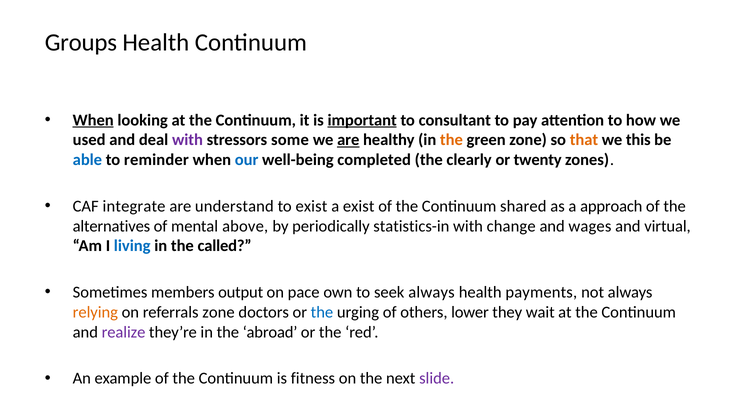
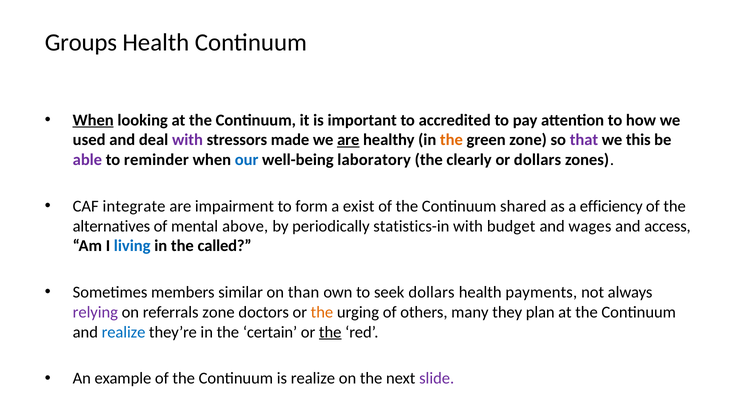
important underline: present -> none (362, 120)
consultant: consultant -> accredited (455, 120)
some: some -> made (290, 140)
that colour: orange -> purple (584, 140)
able colour: blue -> purple (87, 160)
completed: completed -> laboratory (374, 160)
or twenty: twenty -> dollars (538, 160)
understand: understand -> impairment (234, 206)
to exist: exist -> form (312, 206)
approach: approach -> efficiency (611, 206)
change: change -> budget (511, 226)
virtual: virtual -> access (668, 226)
output: output -> similar (241, 292)
pace: pace -> than (304, 292)
seek always: always -> dollars (431, 292)
relying colour: orange -> purple (95, 312)
the colour: blue -> orange (322, 312)
lower: lower -> many (470, 312)
wait: wait -> plan (540, 312)
realize colour: purple -> blue (124, 332)
abroad: abroad -> certain (270, 332)
the underline: none -> present (330, 332)
is fitness: fitness -> realize (313, 378)
